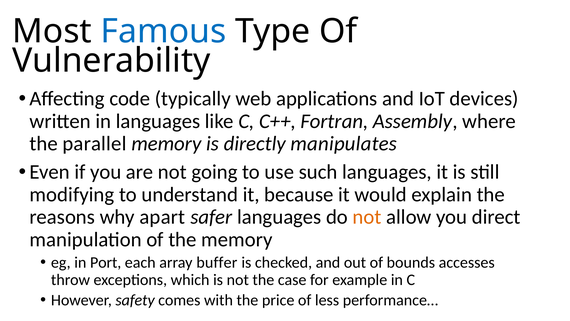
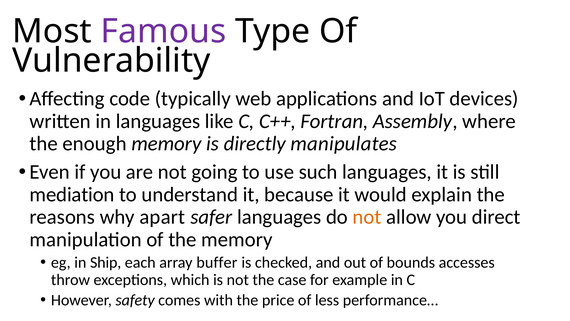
Famous colour: blue -> purple (163, 31)
parallel: parallel -> enough (95, 143)
modifying: modifying -> mediation (72, 194)
Port: Port -> Ship (106, 262)
